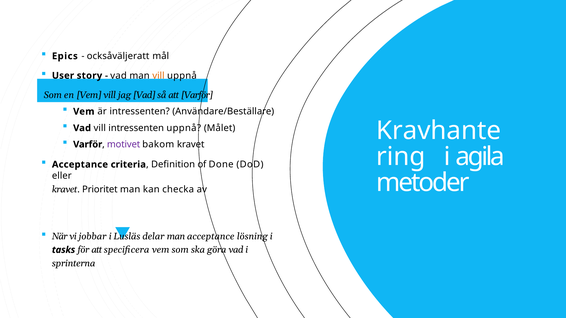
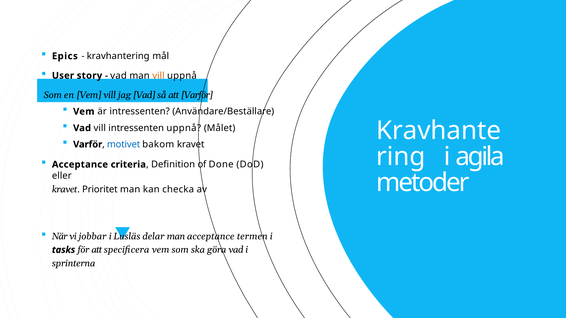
ocksåväljeratt: ocksåväljeratt -> kravhantering (118, 56)
motivet colour: purple -> blue (124, 145)
lösning: lösning -> termen (252, 237)
